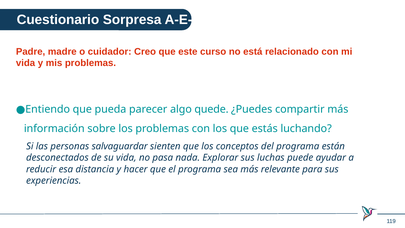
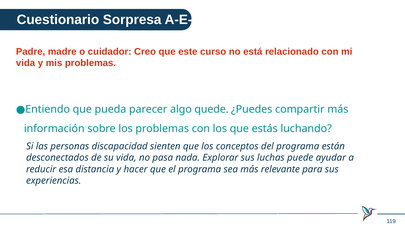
salvaguardar: salvaguardar -> discapacidad (120, 146)
